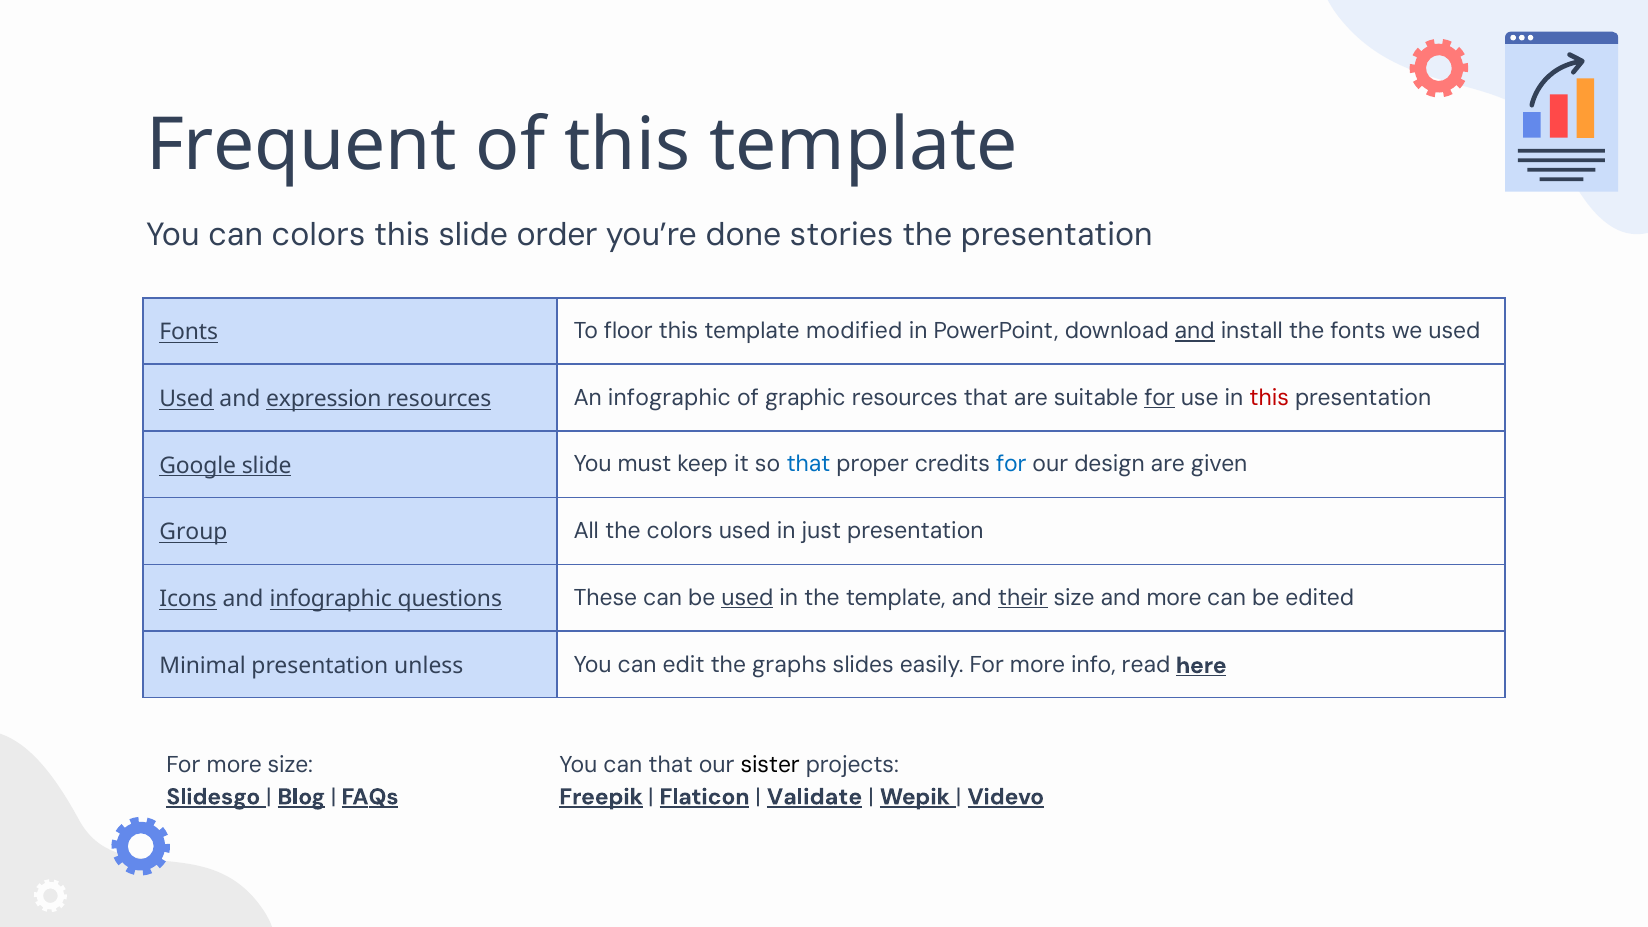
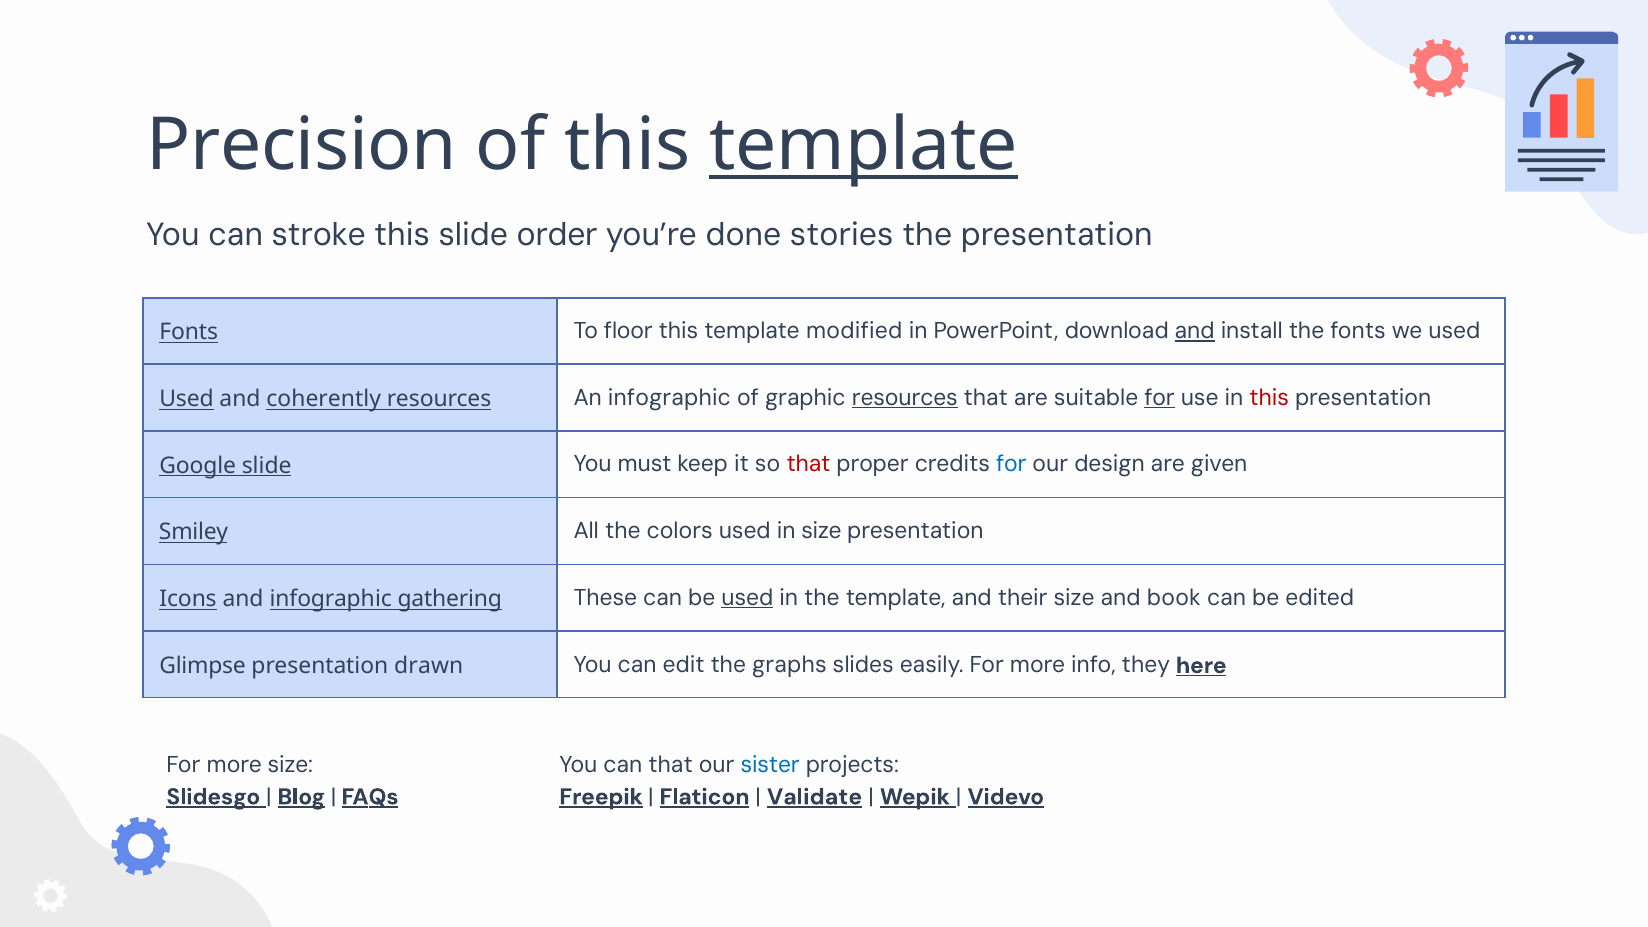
Frequent: Frequent -> Precision (302, 146)
template underline: none -> present (864, 146)
can colors: colors -> stroke (319, 235)
expression: expression -> coherently (324, 399)
resources underline: none -> present (905, 398)
that colour: blue -> red (809, 464)
Group: Group -> Smiley (194, 532)
in just: just -> size (822, 531)
questions: questions -> gathering (450, 599)
their underline: present -> none (1023, 598)
and more: more -> book (1174, 598)
Minimal: Minimal -> Glimpse (203, 666)
unless: unless -> drawn (429, 666)
read: read -> they (1146, 665)
sister colour: black -> blue (770, 765)
